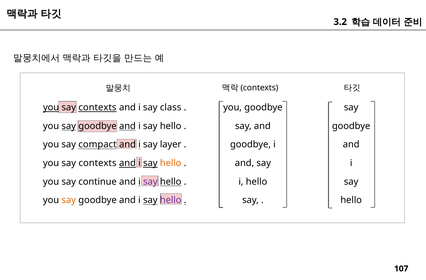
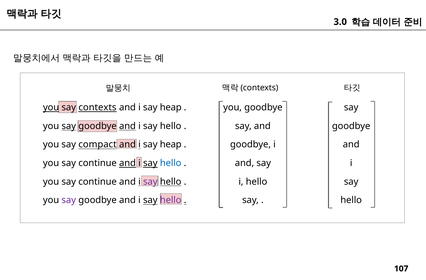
3.2: 3.2 -> 3.0 (340, 22)
class: class -> heap (171, 107)
layer: layer -> heap (171, 144)
contexts: contexts -> continue (98, 163)
hello colour: orange -> blue (171, 163)
say colour: orange -> purple (69, 200)
